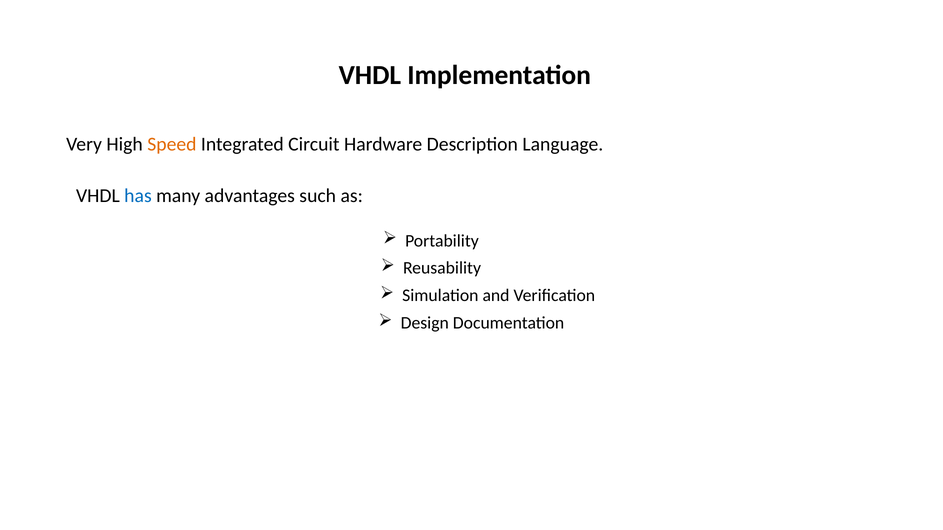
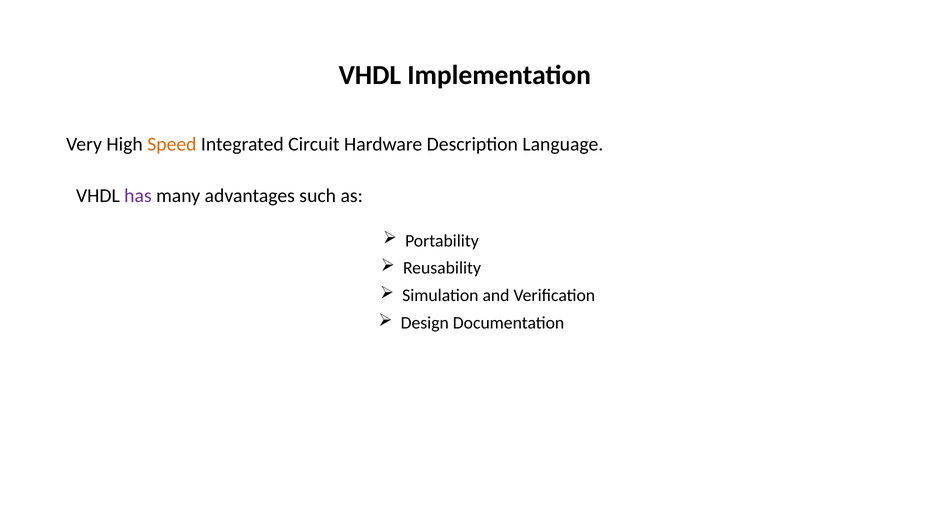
has colour: blue -> purple (138, 196)
